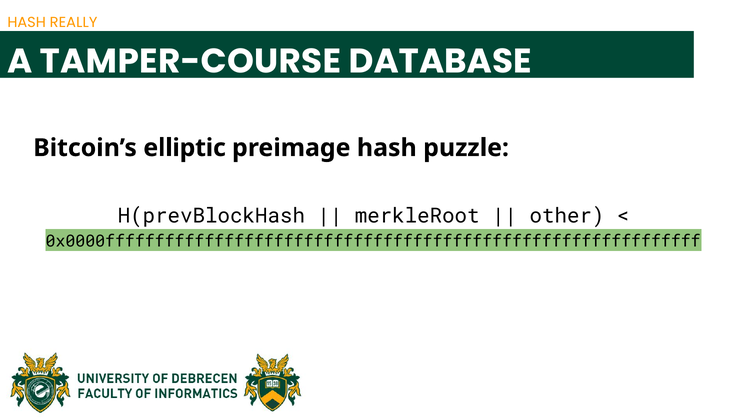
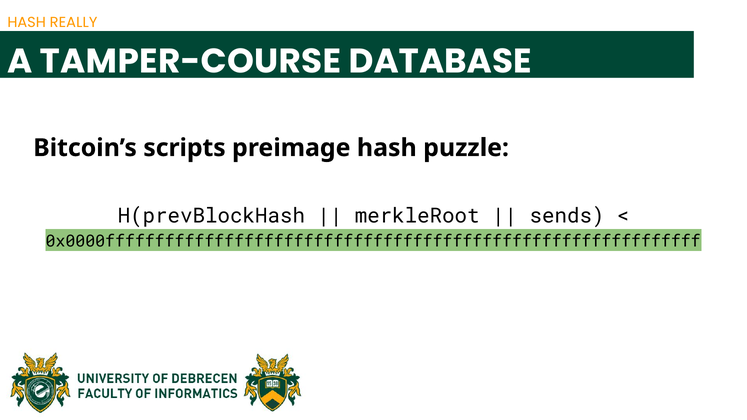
elliptic: elliptic -> scripts (185, 148)
other: other -> sends (567, 216)
